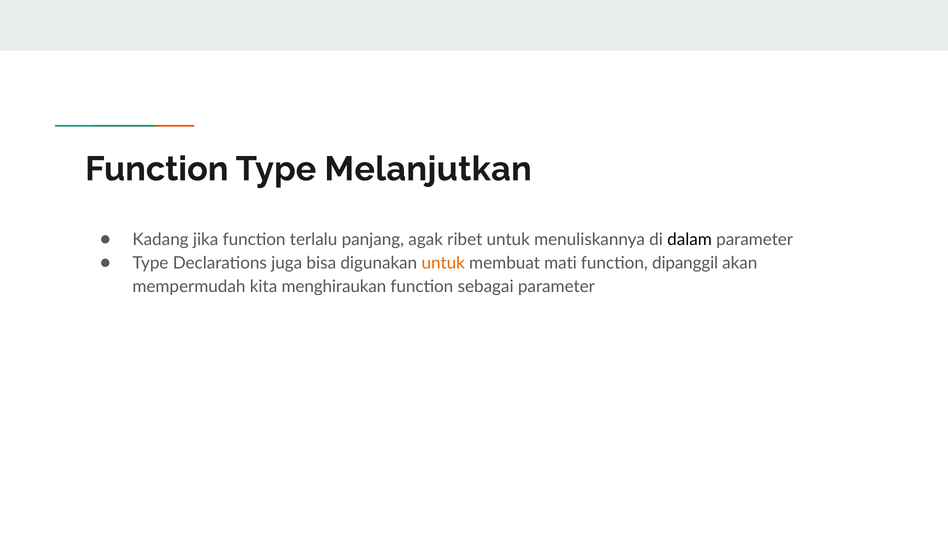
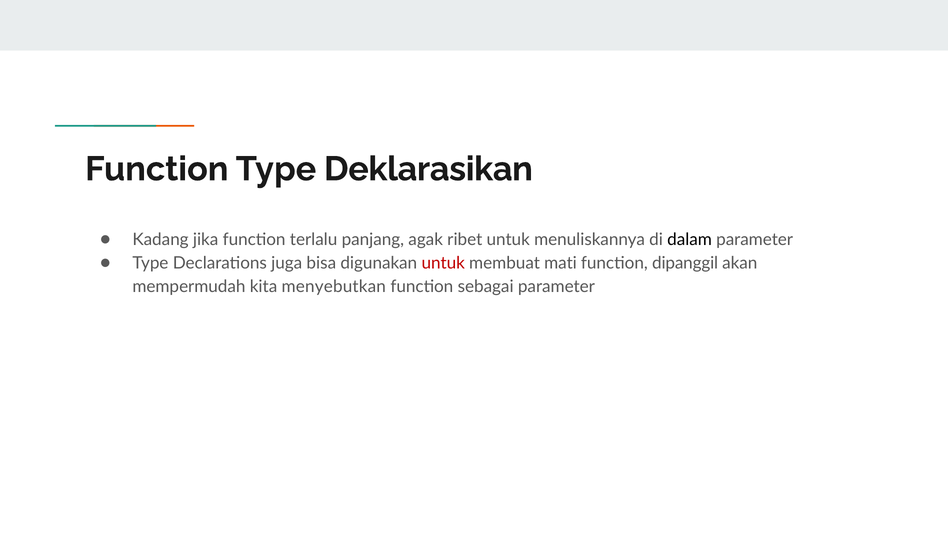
Melanjutkan: Melanjutkan -> Deklarasikan (428, 169)
untuk colour: orange -> red (443, 263)
menghiraukan: menghiraukan -> menyebutkan (334, 287)
